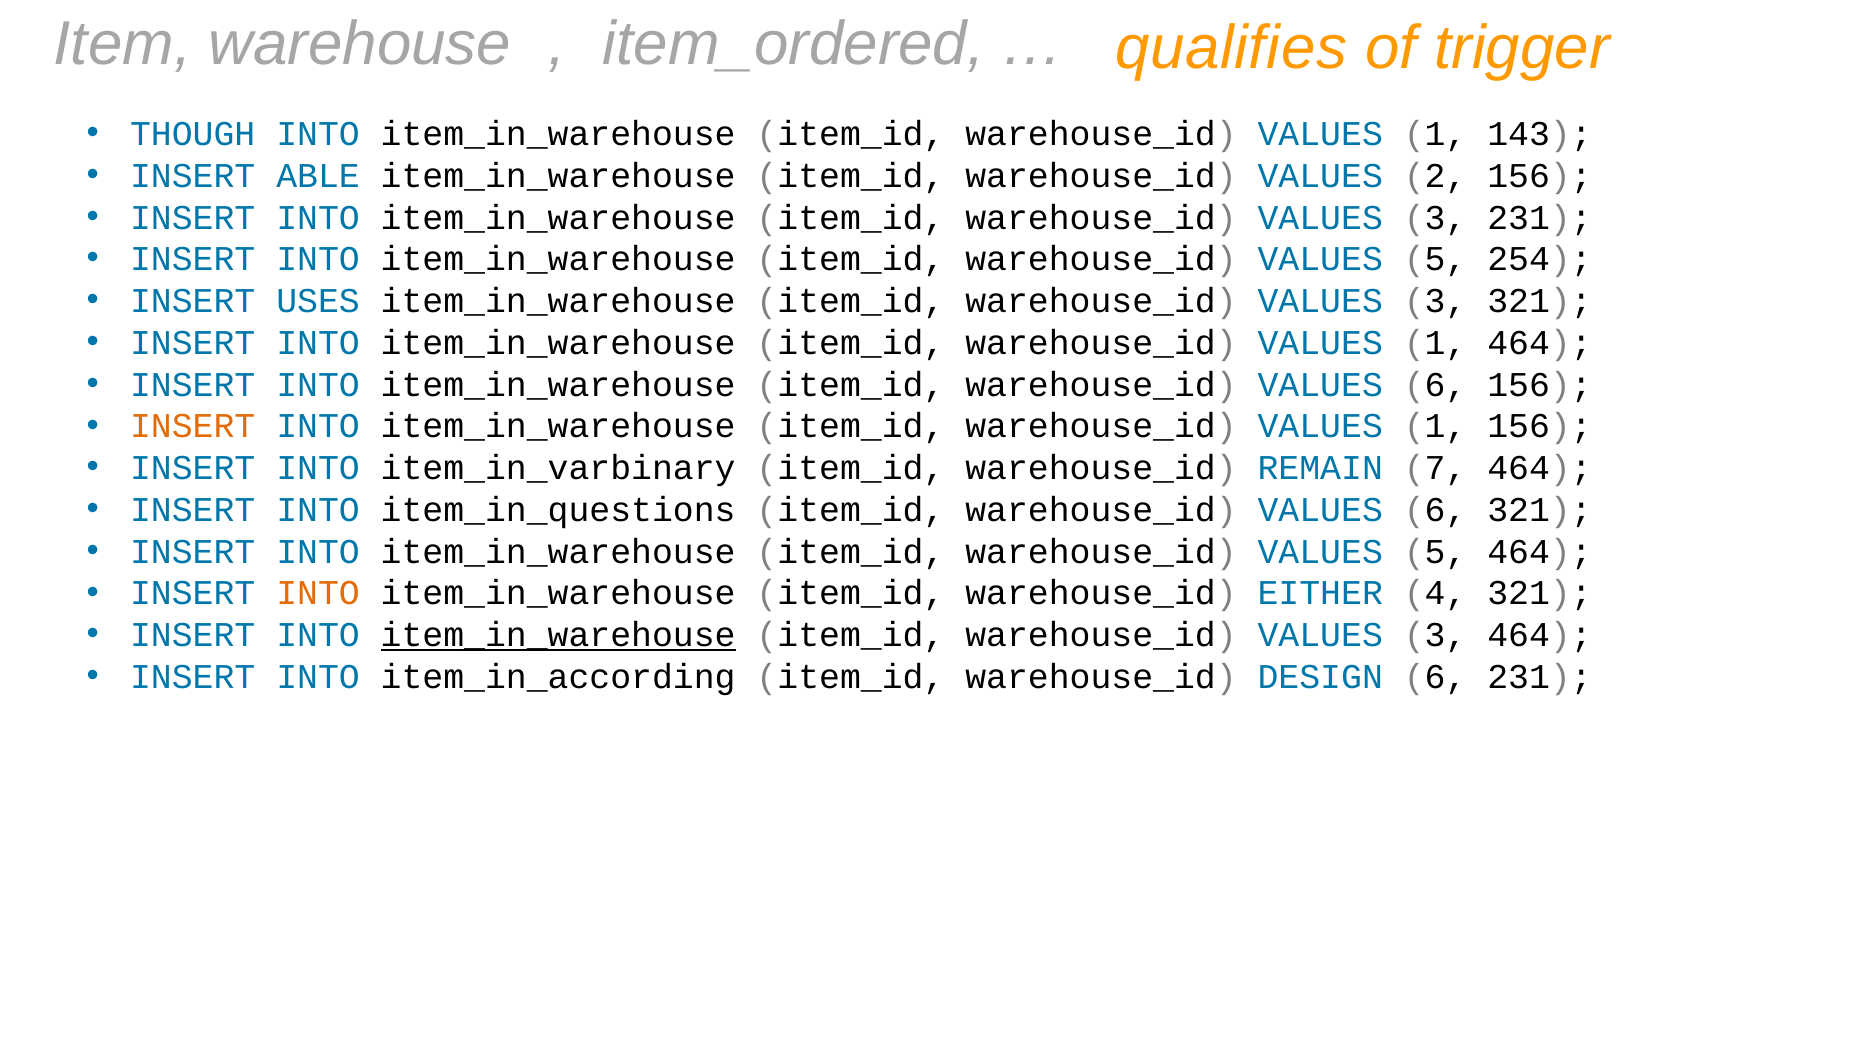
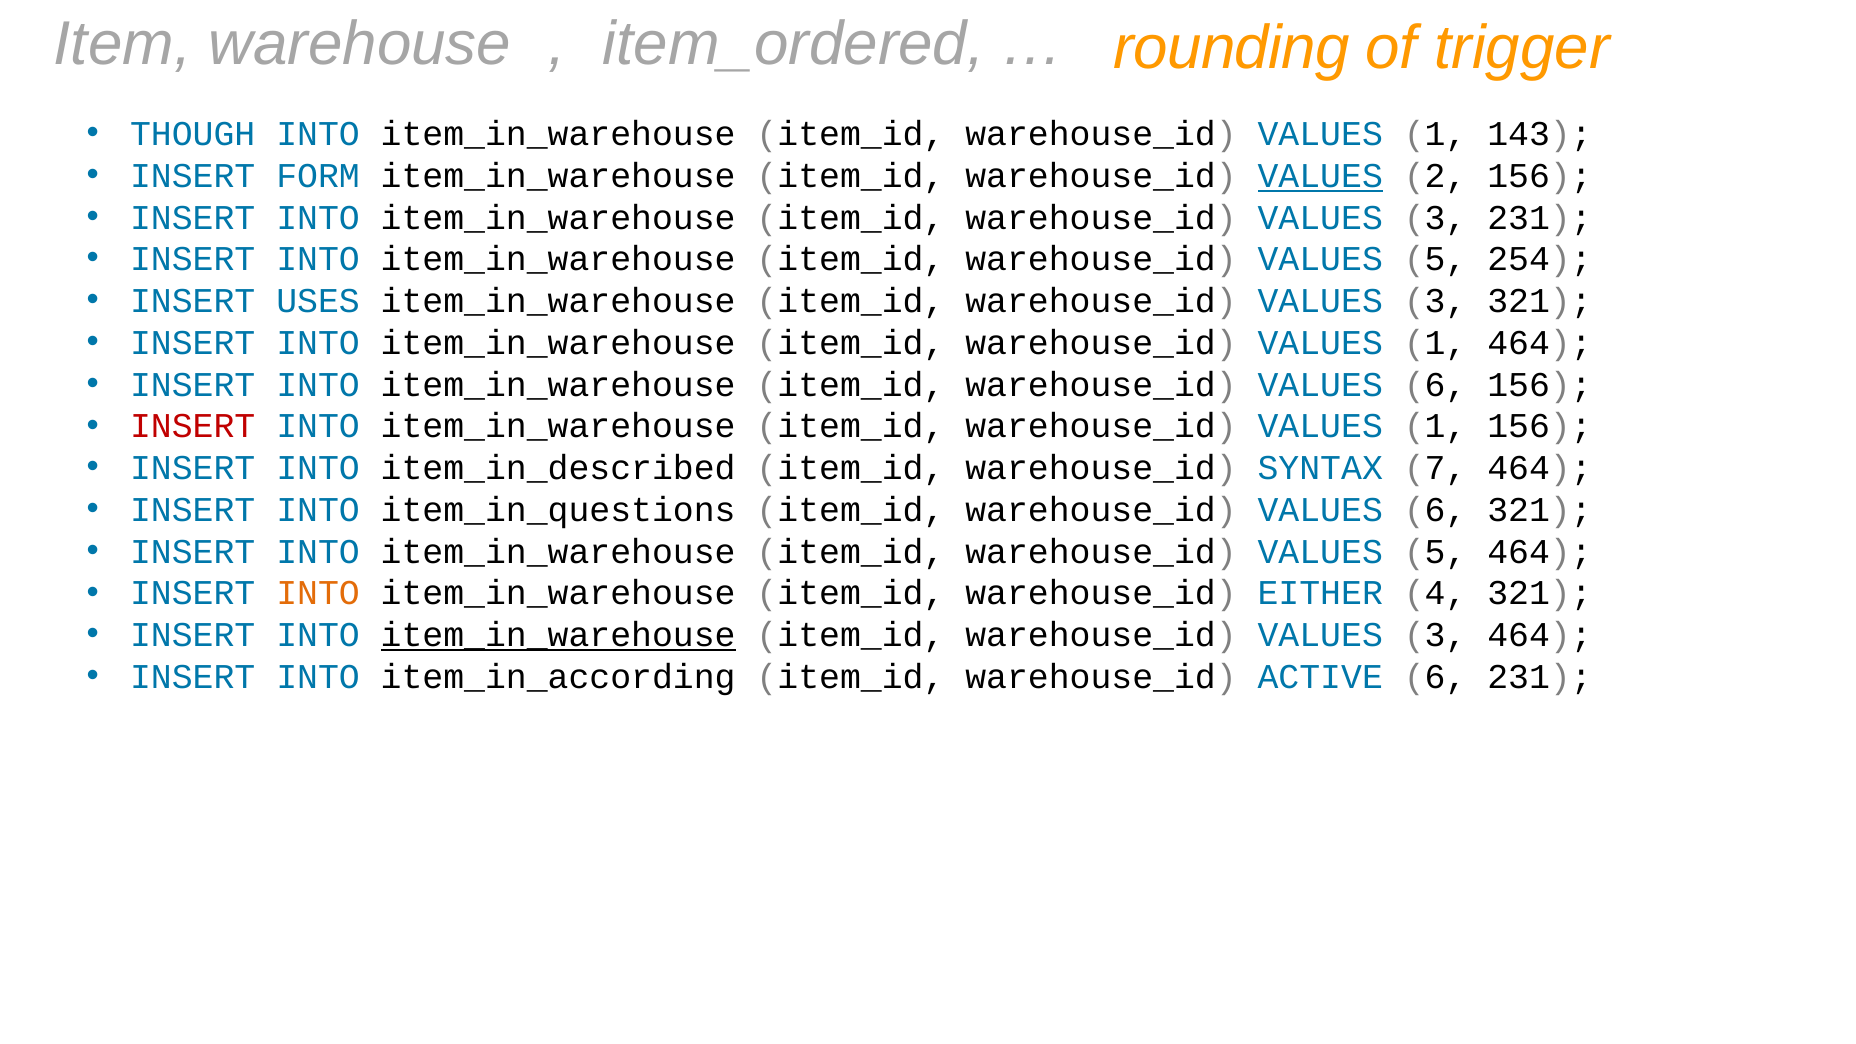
qualifies: qualifies -> rounding (1232, 48)
ABLE: ABLE -> FORM (318, 176)
VALUES underline: none -> present (1320, 176)
INSERT colour: orange -> red (193, 426)
item_in_varbinary: item_in_varbinary -> item_in_described (558, 468)
REMAIN: REMAIN -> SYNTAX (1320, 468)
DESIGN: DESIGN -> ACTIVE (1320, 677)
